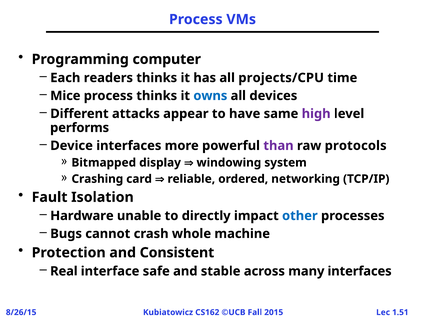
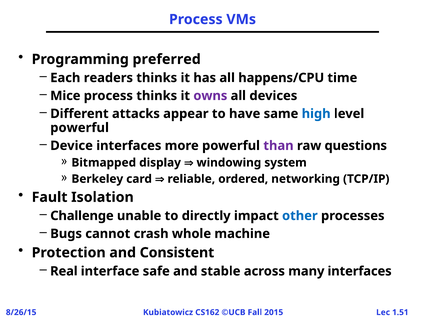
computer: computer -> preferred (167, 59)
projects/CPU: projects/CPU -> happens/CPU (281, 78)
owns colour: blue -> purple (210, 96)
high colour: purple -> blue (316, 114)
performs: performs -> powerful (80, 128)
protocols: protocols -> questions (356, 146)
Crashing: Crashing -> Berkeley (97, 179)
Hardware: Hardware -> Challenge (82, 216)
